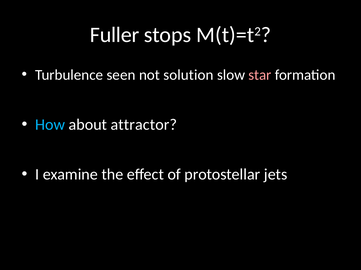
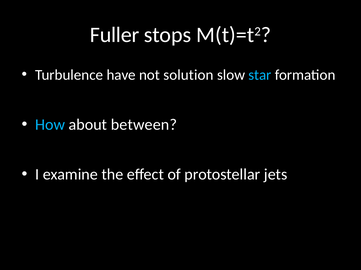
seen: seen -> have (121, 75)
star colour: pink -> light blue (260, 75)
attractor: attractor -> between (144, 125)
